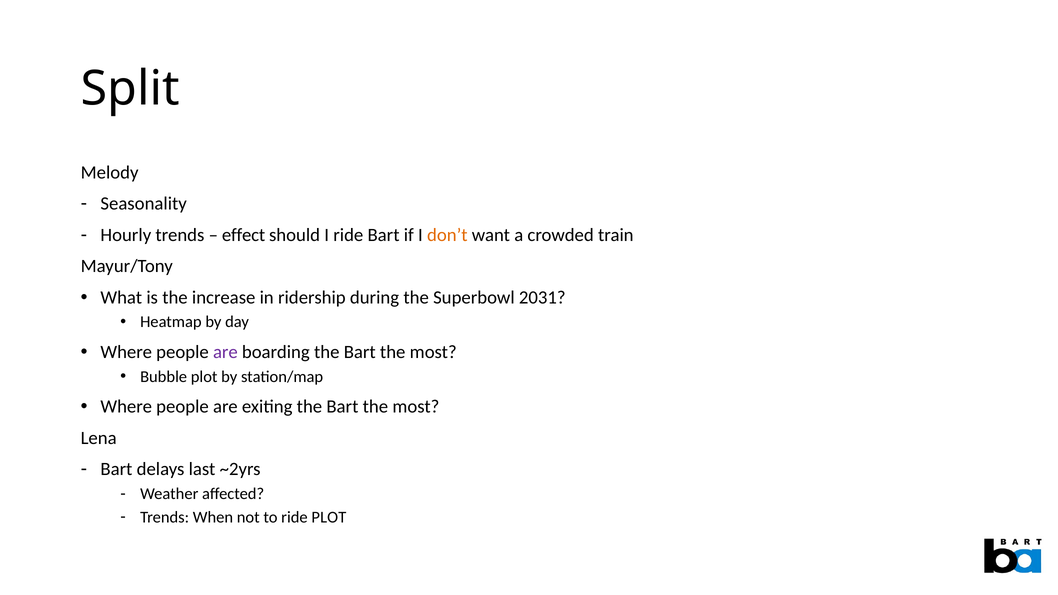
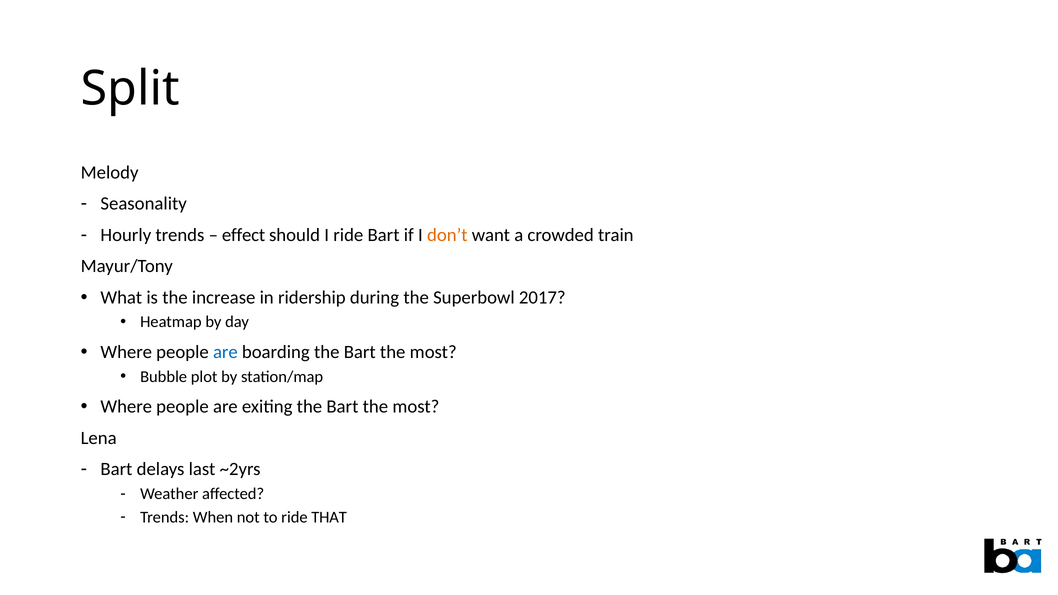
2031: 2031 -> 2017 (542, 297)
are colour: purple -> blue (225, 352)
ride PLOT: PLOT -> THAT (329, 517)
